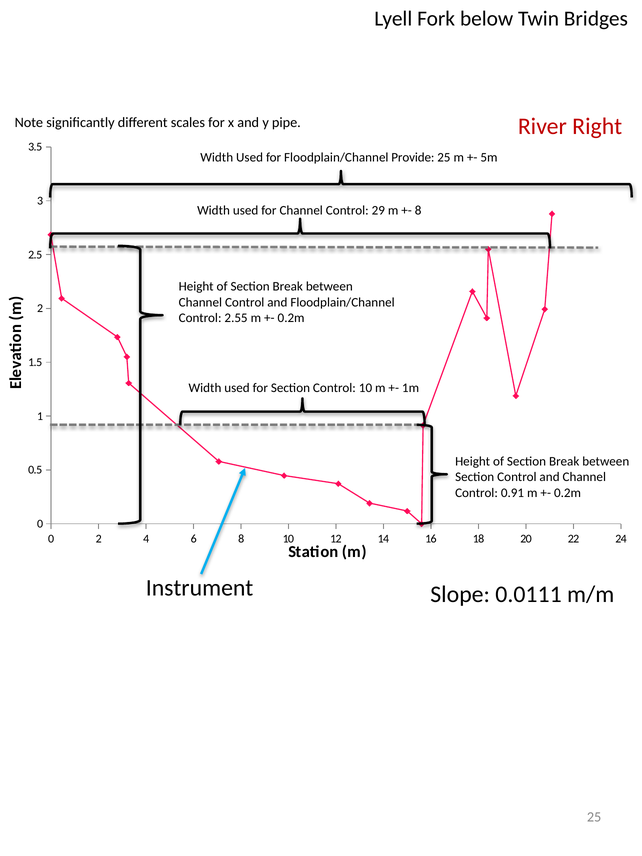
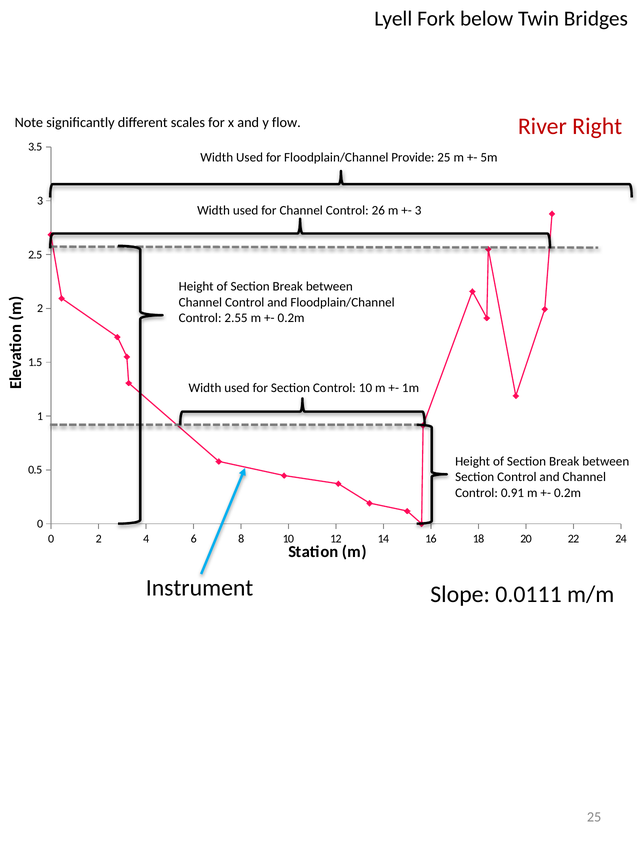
pipe: pipe -> flow (286, 123)
29: 29 -> 26 (378, 210)
8: 8 -> 3 (418, 210)
